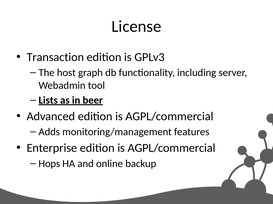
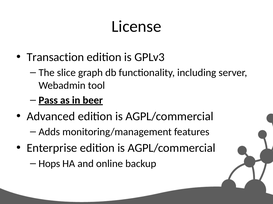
host: host -> slice (66, 73)
Lists: Lists -> Pass (48, 100)
